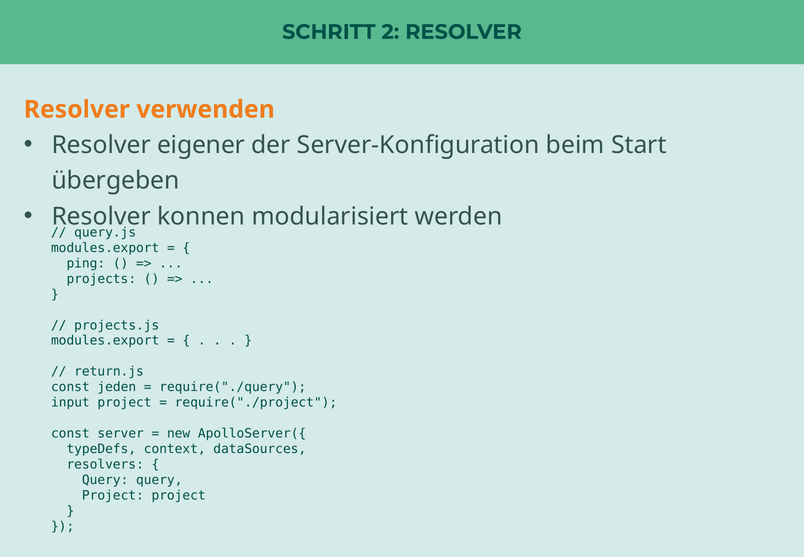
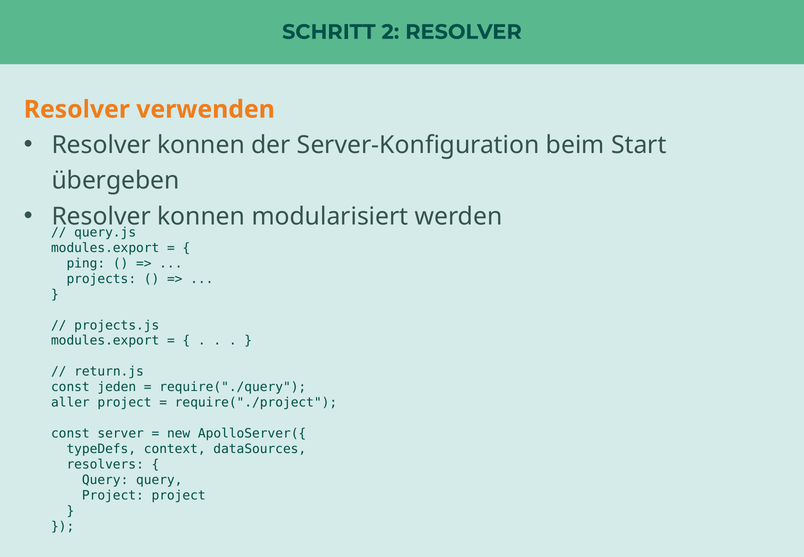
eigener: eigener -> konnen (201, 145)
input: input -> aller (70, 402)
